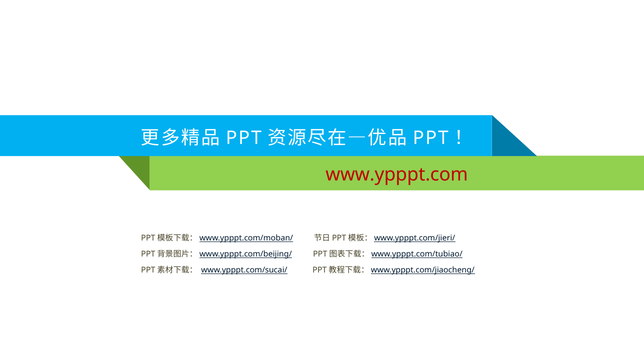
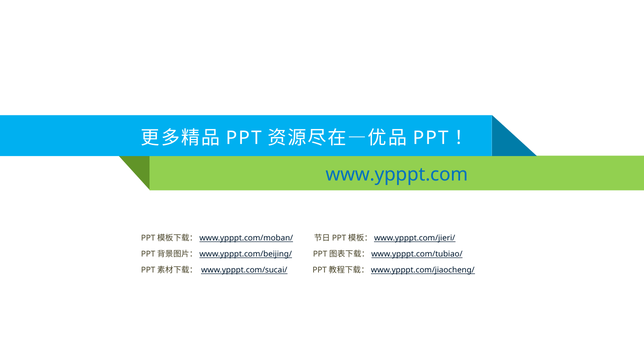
www.ypppt.com colour: red -> blue (397, 174)
